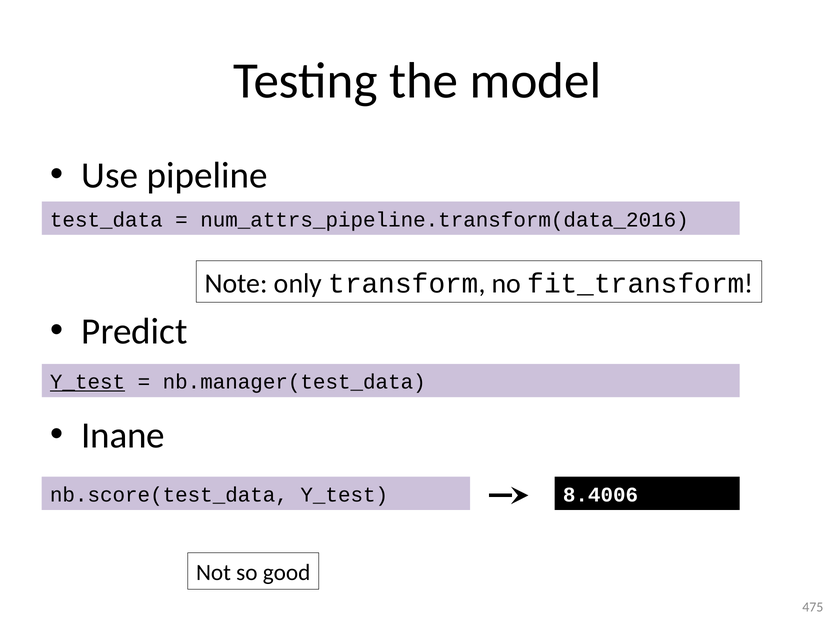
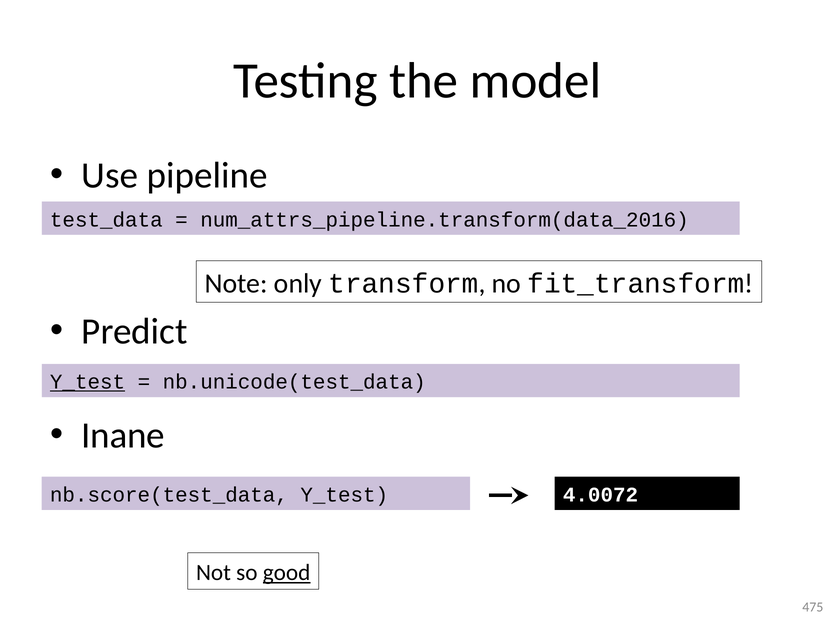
nb.manager(test_data: nb.manager(test_data -> nb.unicode(test_data (294, 382)
8.4006: 8.4006 -> 4.0072 (601, 494)
good underline: none -> present (287, 572)
